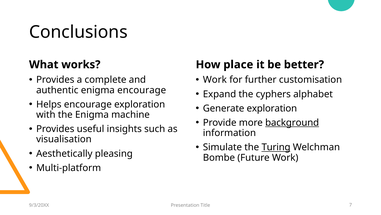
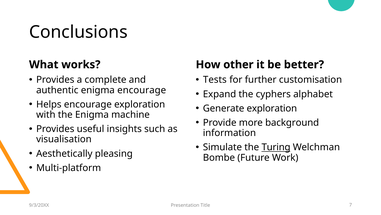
place: place -> other (238, 64)
Work: Work -> Tests (215, 80)
background underline: present -> none (292, 122)
